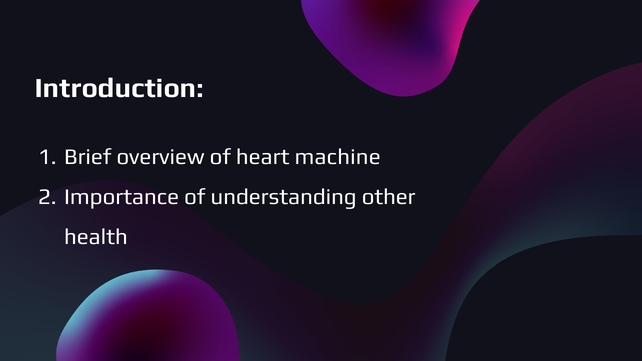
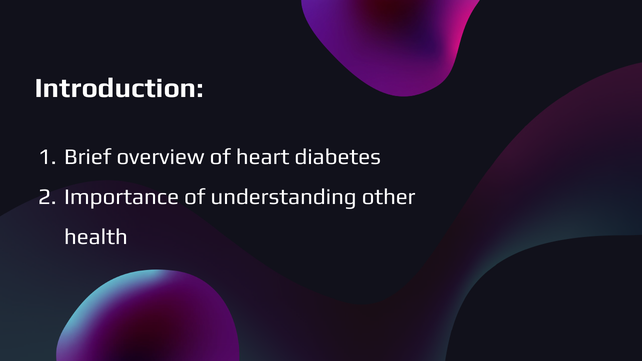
machine: machine -> diabetes (338, 157)
